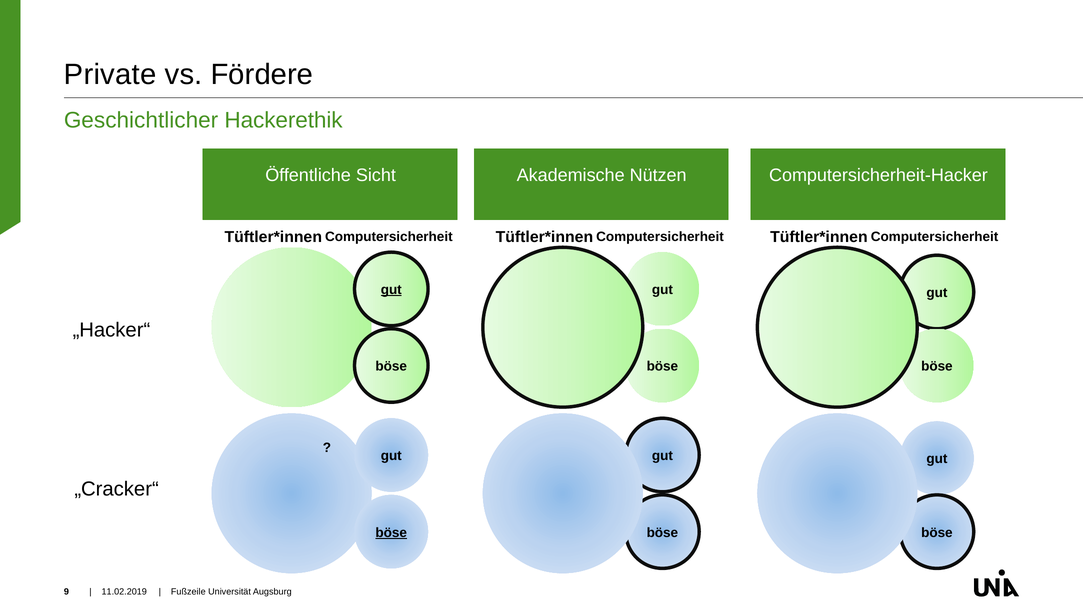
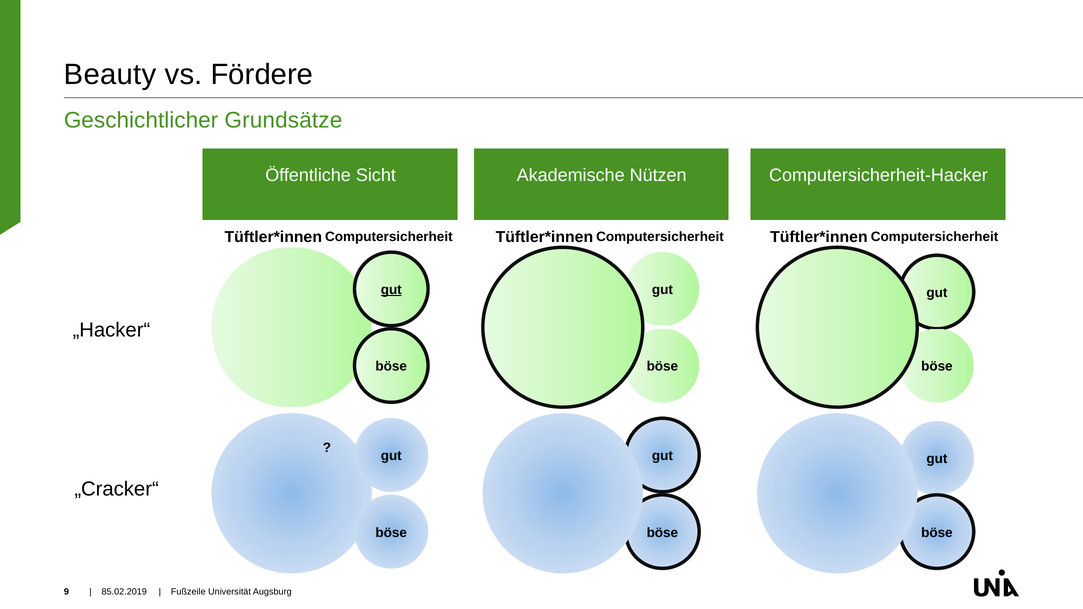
Private: Private -> Beauty (110, 74)
Hackerethik: Hackerethik -> Grundsätze (283, 120)
böse underline: present -> none (391, 533)
11.02.2019: 11.02.2019 -> 85.02.2019 (124, 592)
